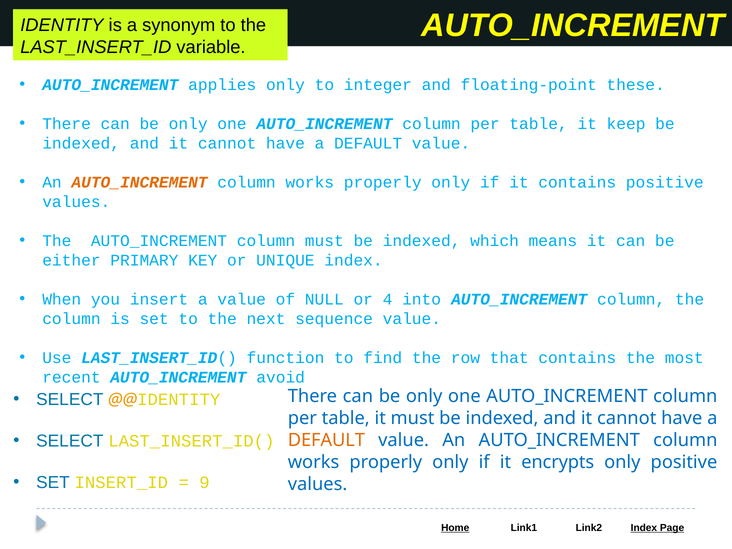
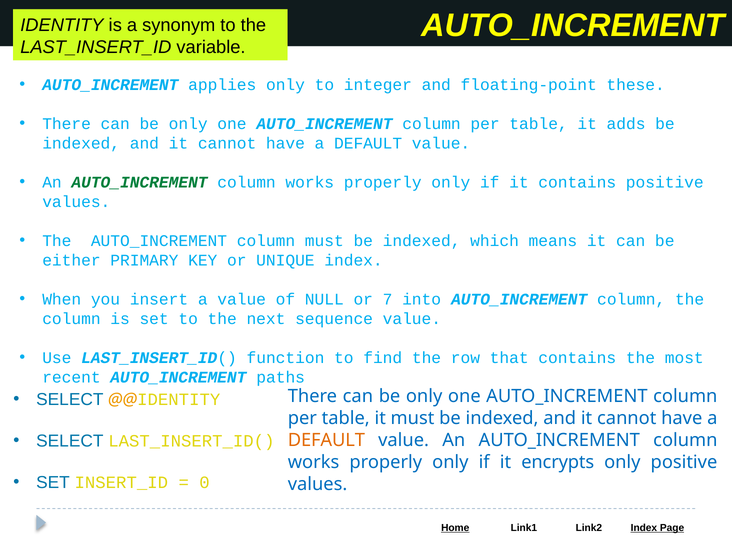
keep: keep -> adds (626, 124)
AUTO_INCREMENT colour: orange -> green (140, 182)
4: 4 -> 7 (388, 299)
avoid: avoid -> paths (281, 377)
9: 9 -> 0 (204, 482)
